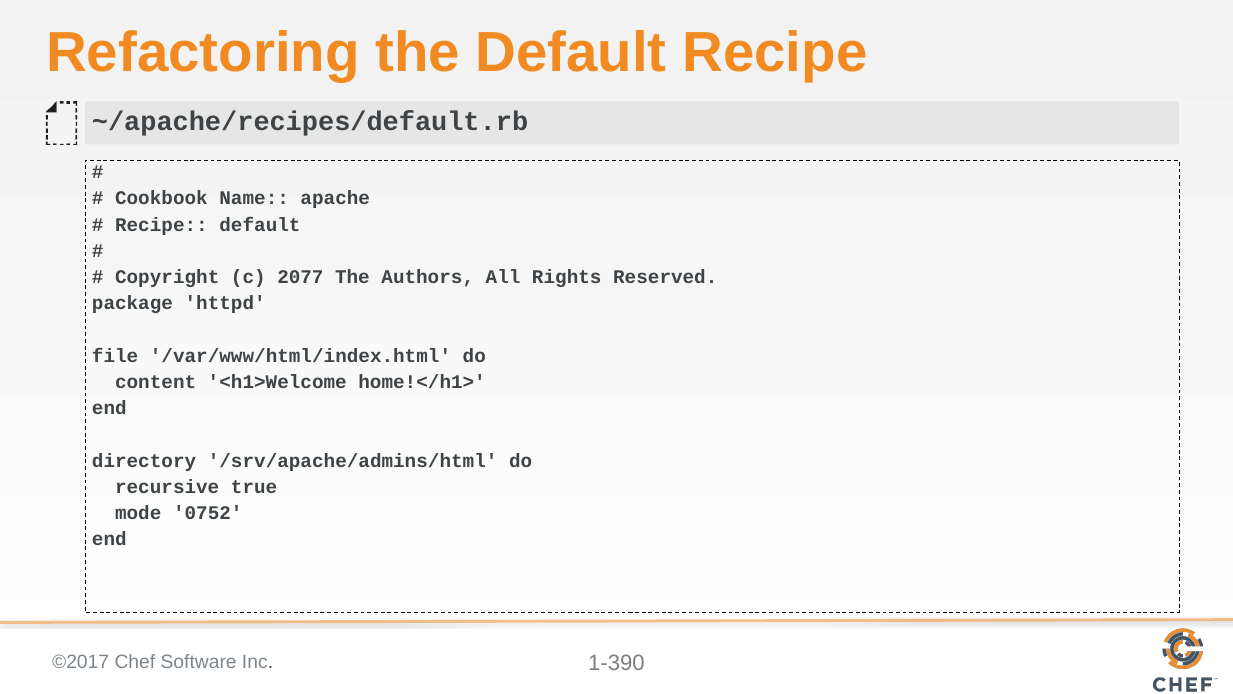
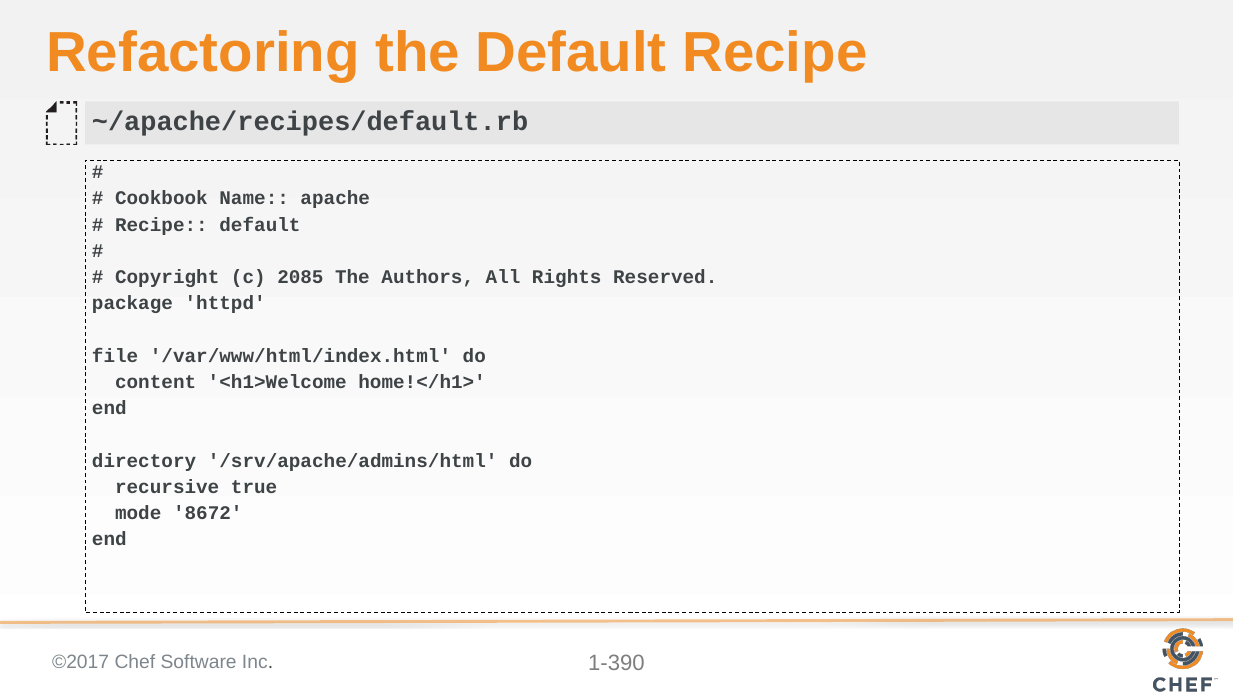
2077: 2077 -> 2085 (300, 277)
0752: 0752 -> 8672 (208, 513)
